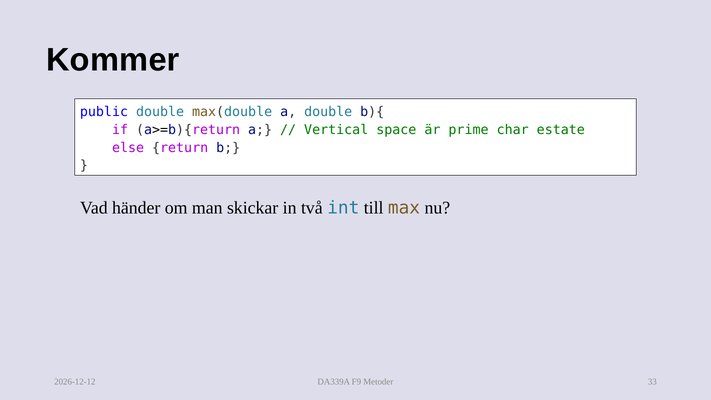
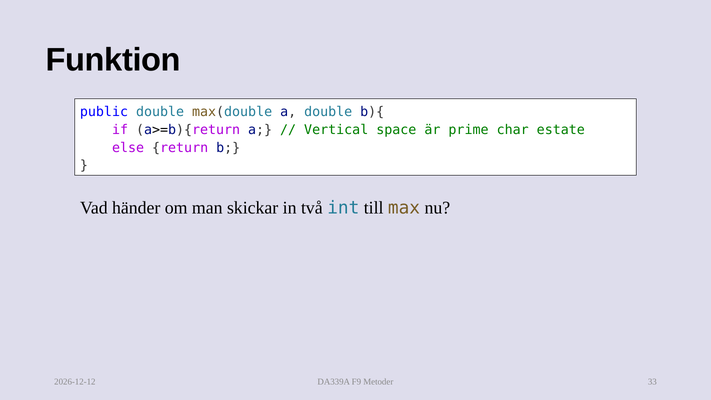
Kommer: Kommer -> Funktion (113, 60)
